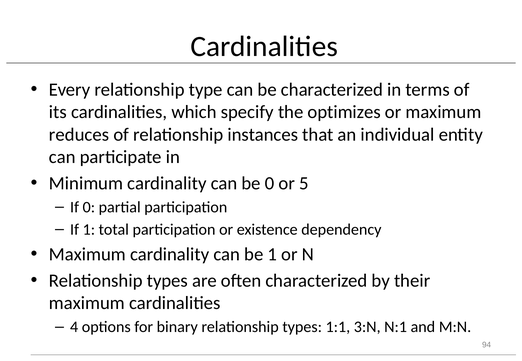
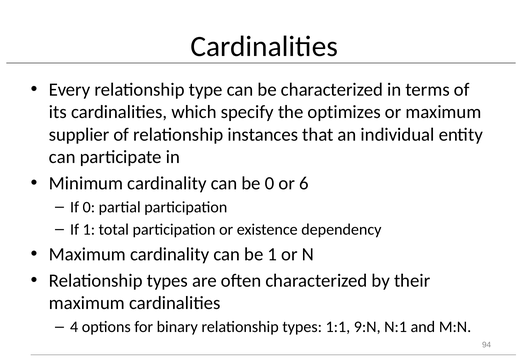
reduces: reduces -> supplier (79, 135)
5: 5 -> 6 (304, 183)
3:N: 3:N -> 9:N (367, 327)
